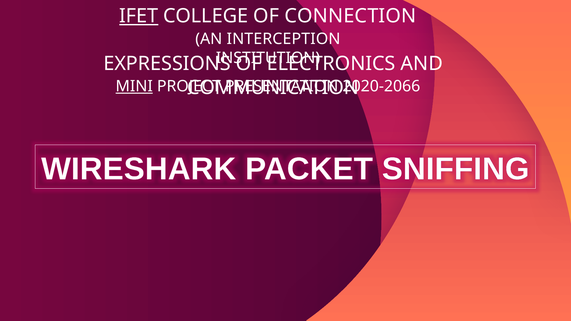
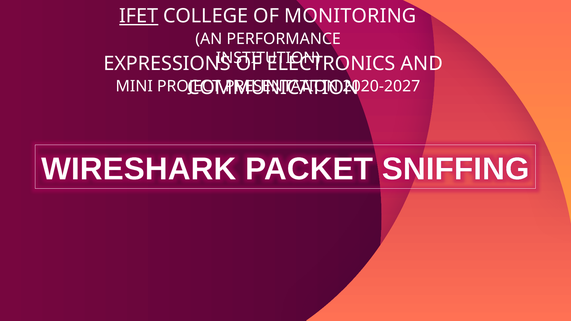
CONNECTION: CONNECTION -> MONITORING (350, 16)
INTERCEPTION: INTERCEPTION -> PERFORMANCE (284, 39)
MINI underline: present -> none (134, 86)
2020-2066: 2020-2066 -> 2020-2027 (381, 86)
